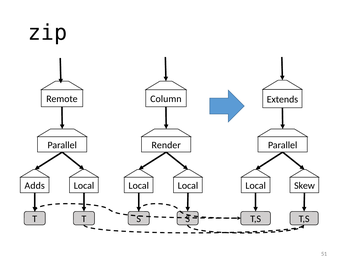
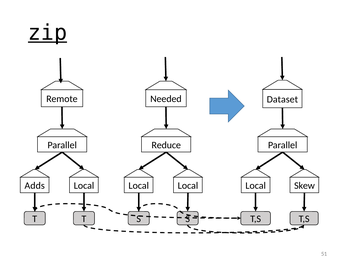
zip underline: none -> present (48, 33)
Column: Column -> Needed (166, 99)
Extends: Extends -> Dataset (282, 99)
Render: Render -> Reduce (166, 145)
